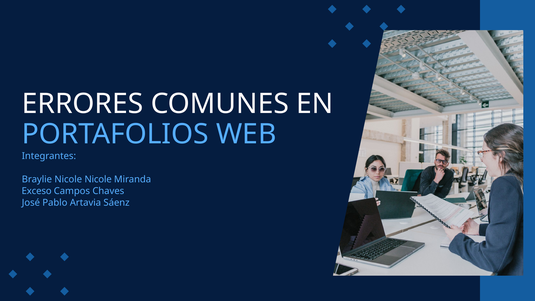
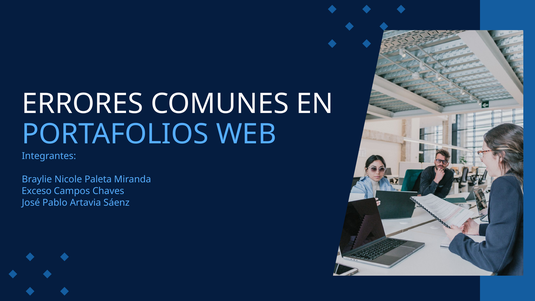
Nicole Nicole: Nicole -> Paleta (98, 179)
